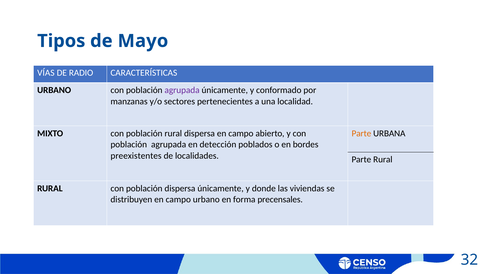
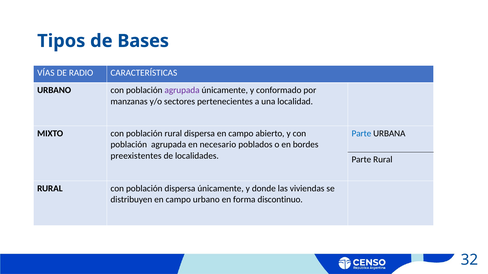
Mayo: Mayo -> Bases (143, 41)
Parte colour: orange -> blue (361, 134)
detección: detección -> necesario (218, 145)
precensales: precensales -> discontinuo (280, 200)
